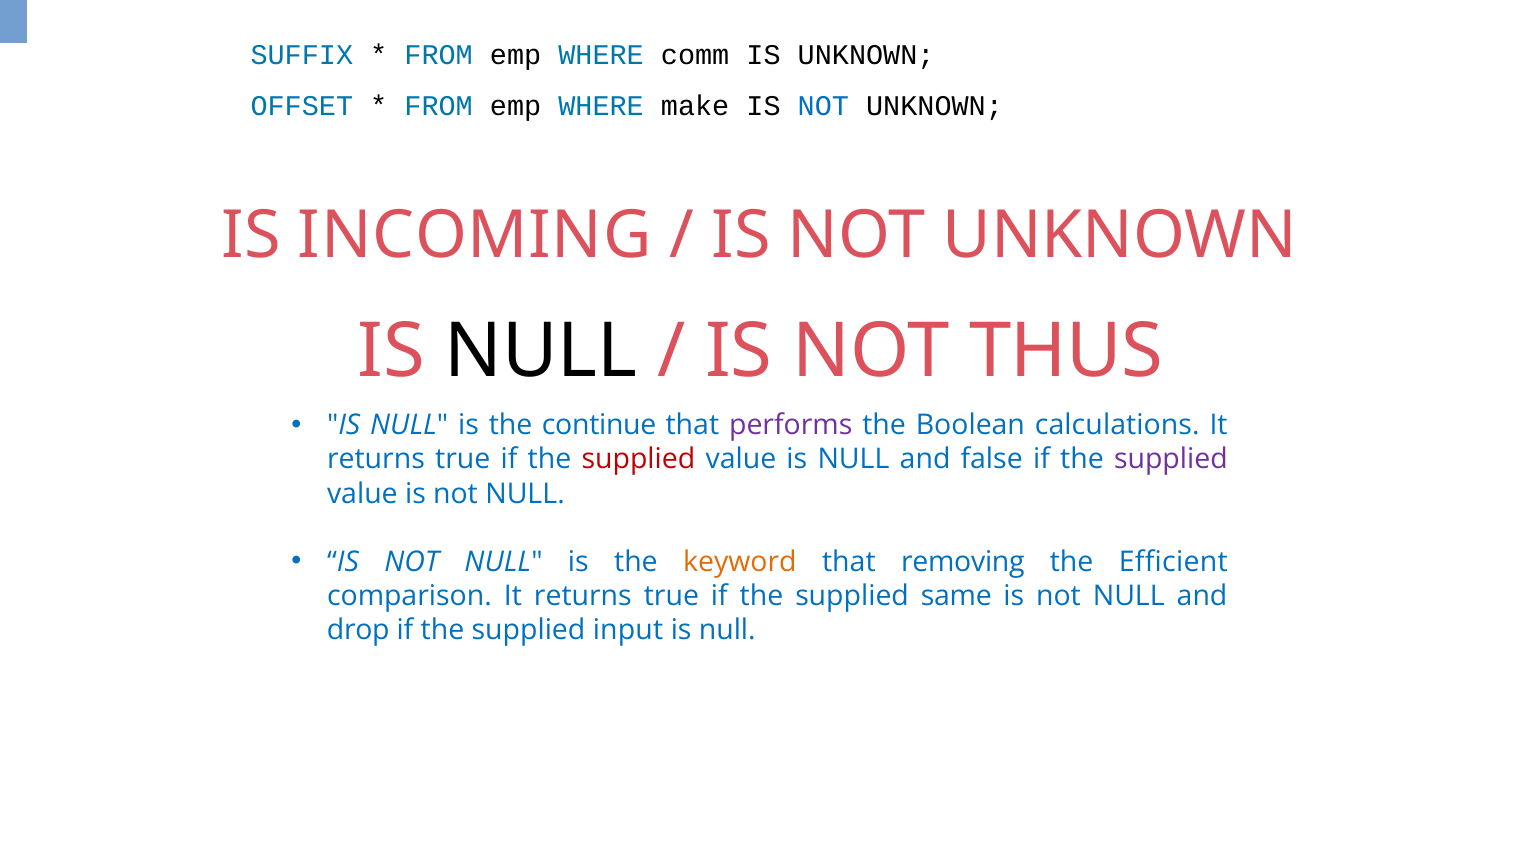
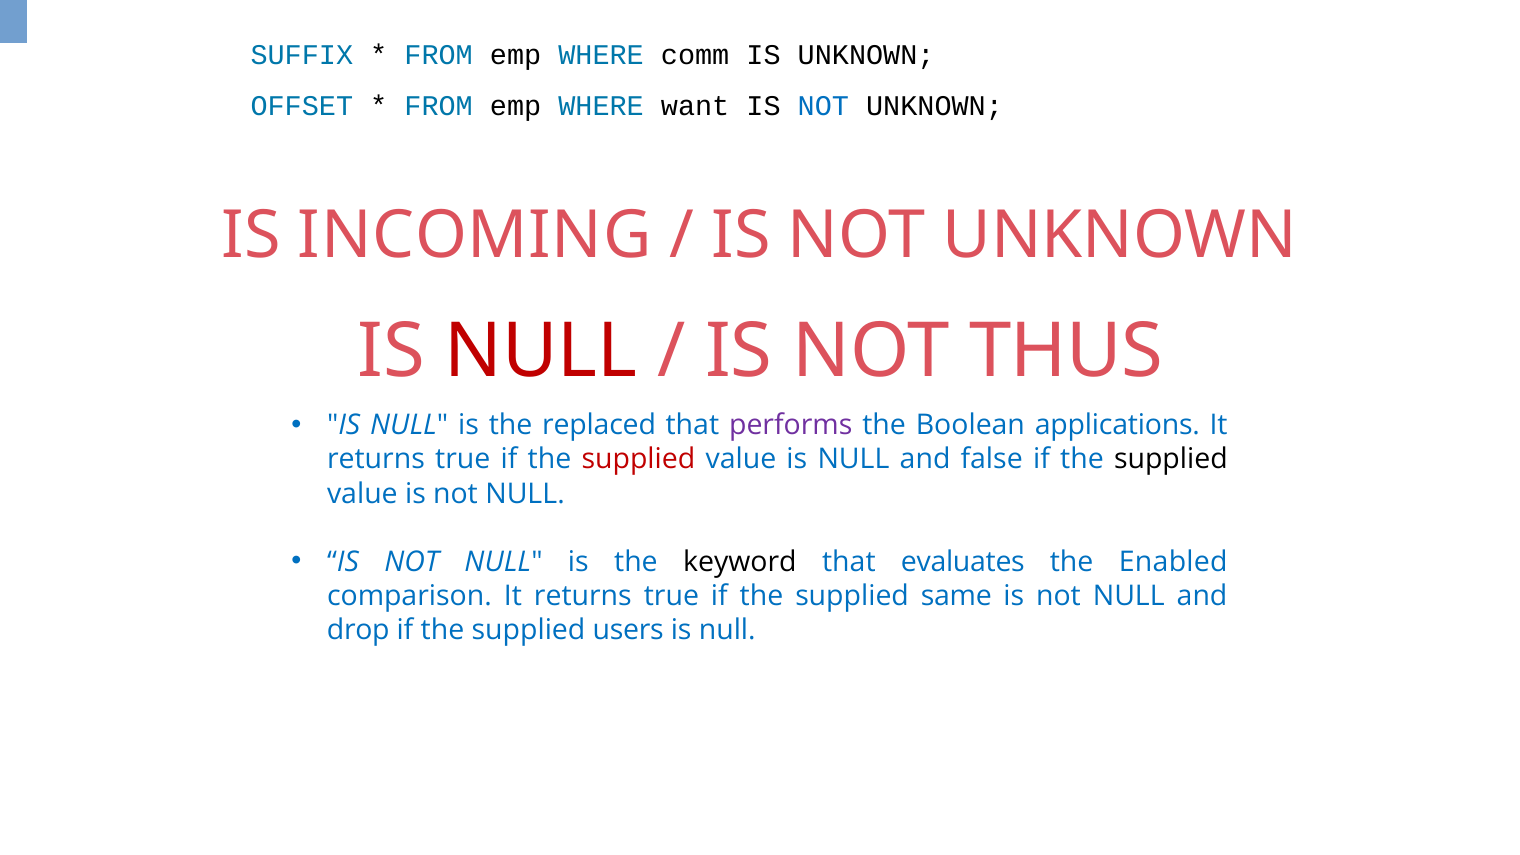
make: make -> want (695, 106)
NULL colour: black -> red (541, 351)
continue: continue -> replaced (599, 425)
calculations: calculations -> applications (1117, 425)
supplied colour: purple -> black (1171, 459)
keyword colour: orange -> black (740, 562)
removing: removing -> evaluates (963, 562)
Efficient: Efficient -> Enabled (1173, 562)
input: input -> users (628, 630)
